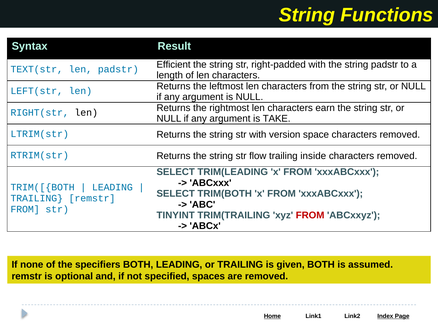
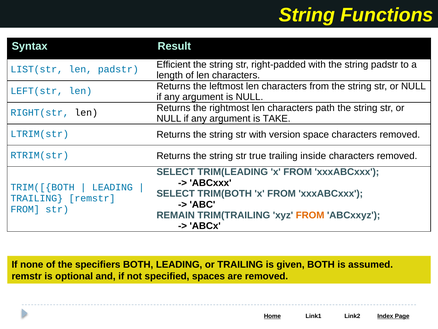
TEXT(str: TEXT(str -> LIST(str (37, 69)
earn: earn -> path (325, 108)
flow: flow -> true (258, 156)
TINYINT: TINYINT -> REMAIN (176, 215)
FROM colour: red -> orange (310, 215)
